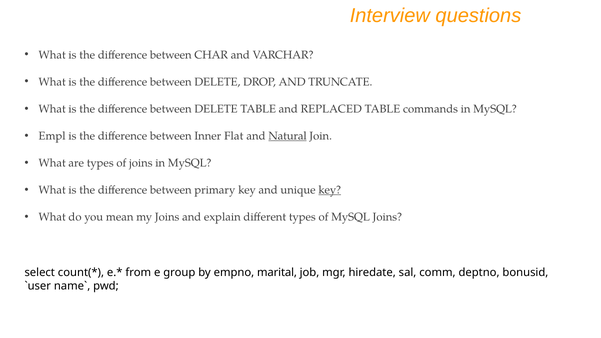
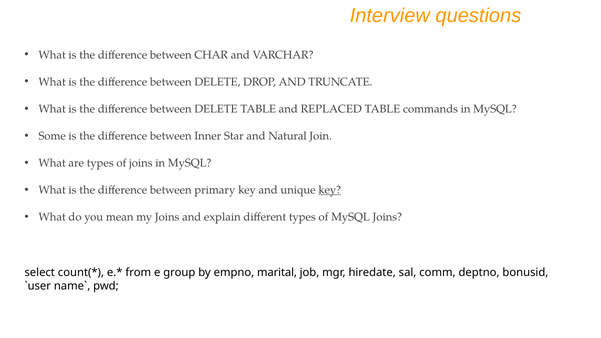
Empl: Empl -> Some (52, 136)
Flat: Flat -> Star (234, 136)
Natural underline: present -> none (288, 136)
